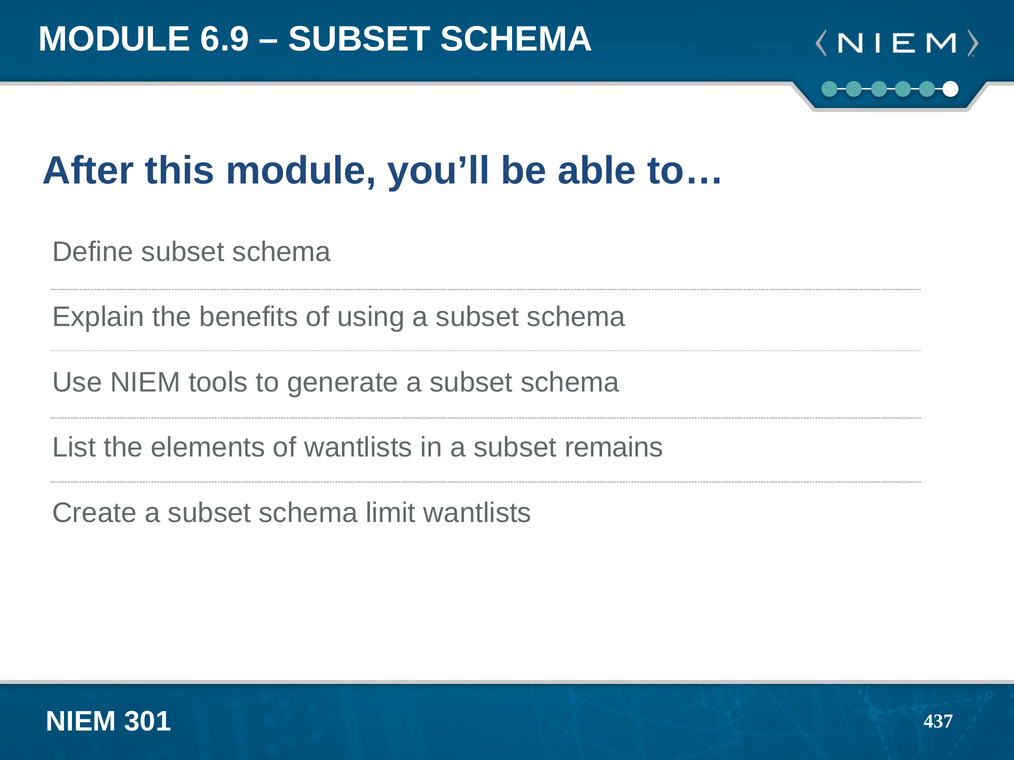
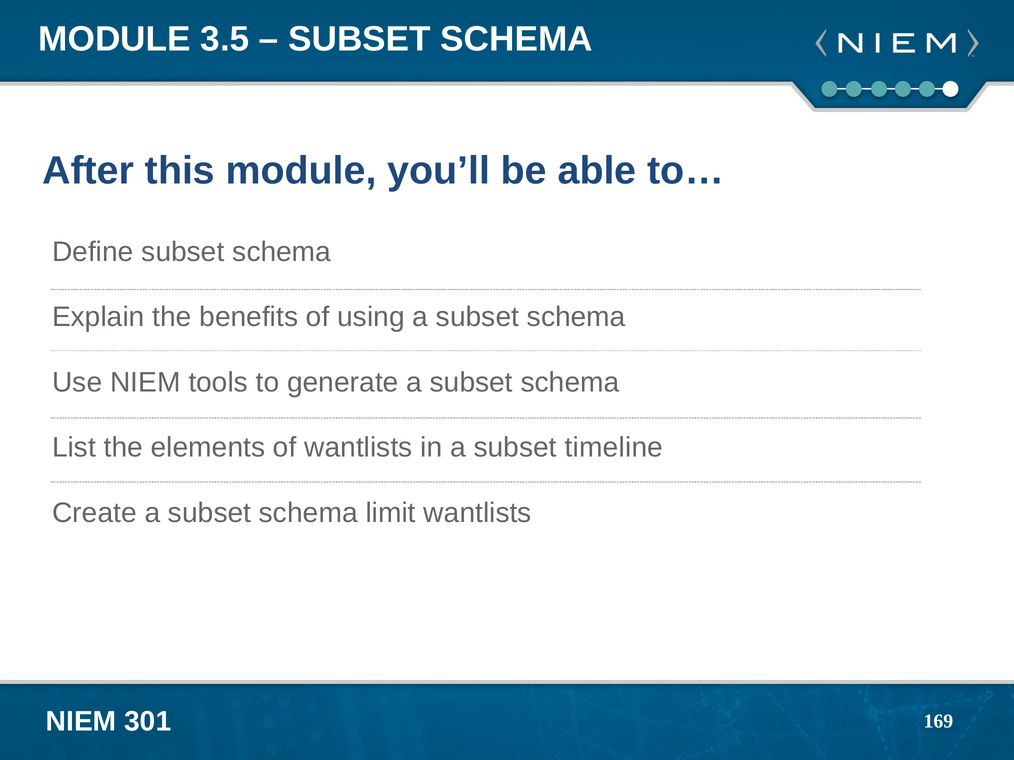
6.9: 6.9 -> 3.5 (225, 39)
remains: remains -> timeline (614, 448)
437: 437 -> 169 (938, 722)
